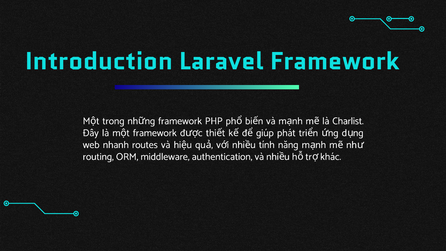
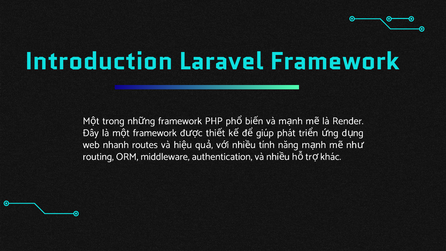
Charlist: Charlist -> Render (348, 121)
